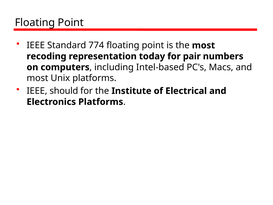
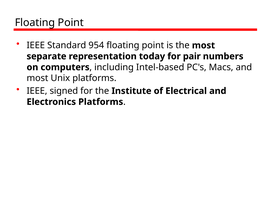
774: 774 -> 954 (96, 45)
recoding: recoding -> separate (47, 56)
should: should -> signed (64, 91)
